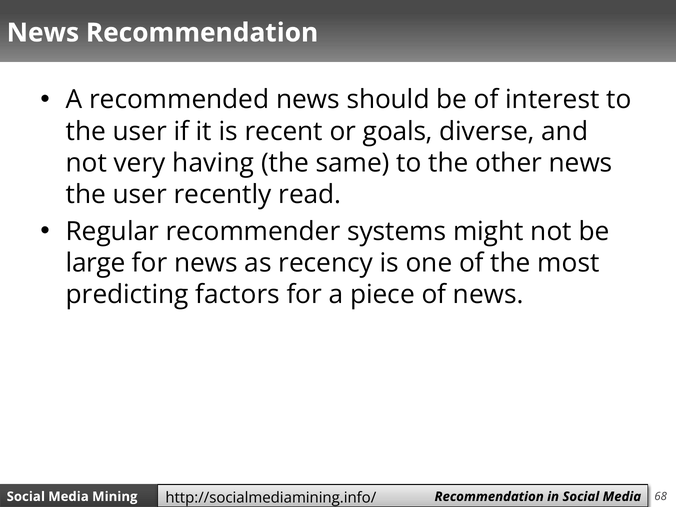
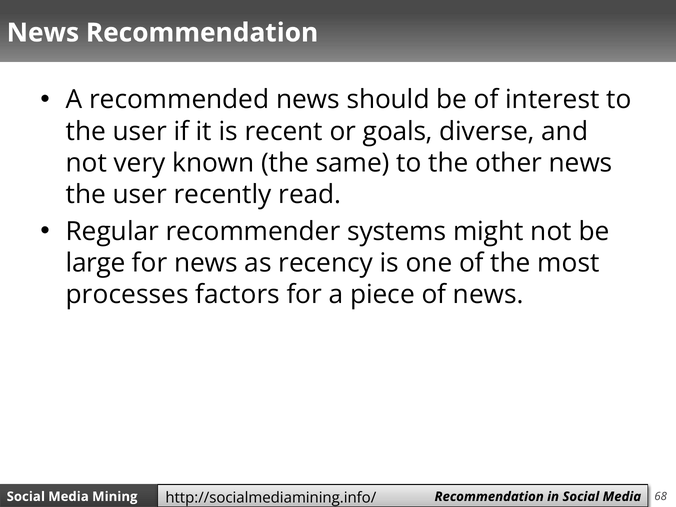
having: having -> known (213, 163)
predicting: predicting -> processes (127, 294)
